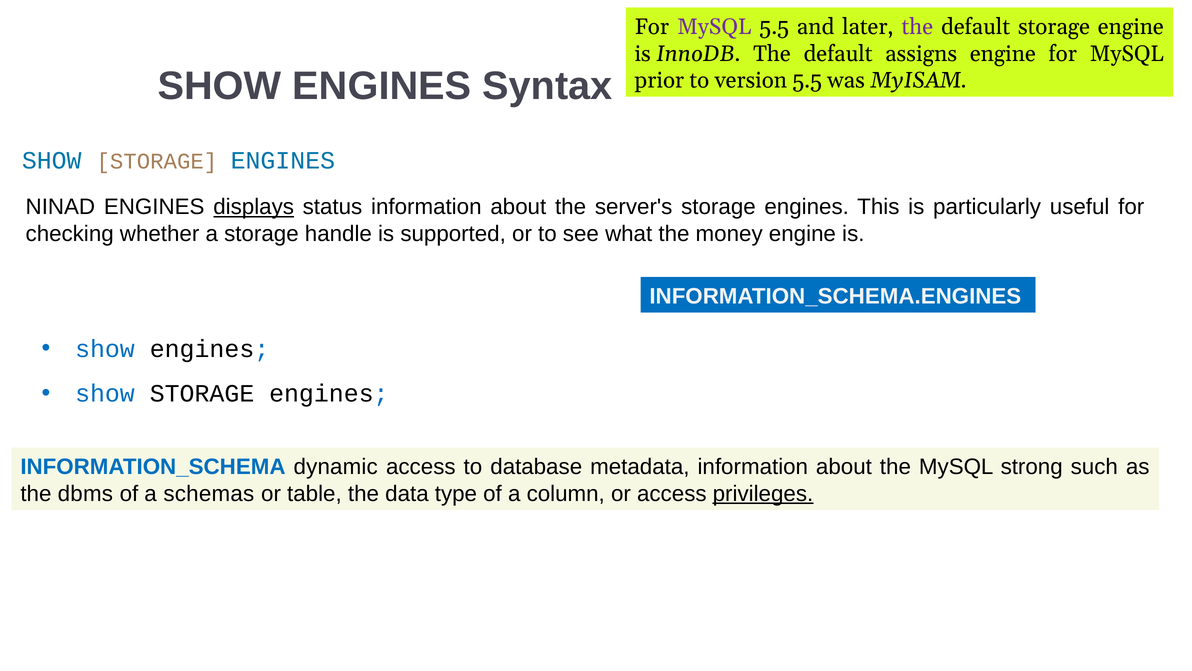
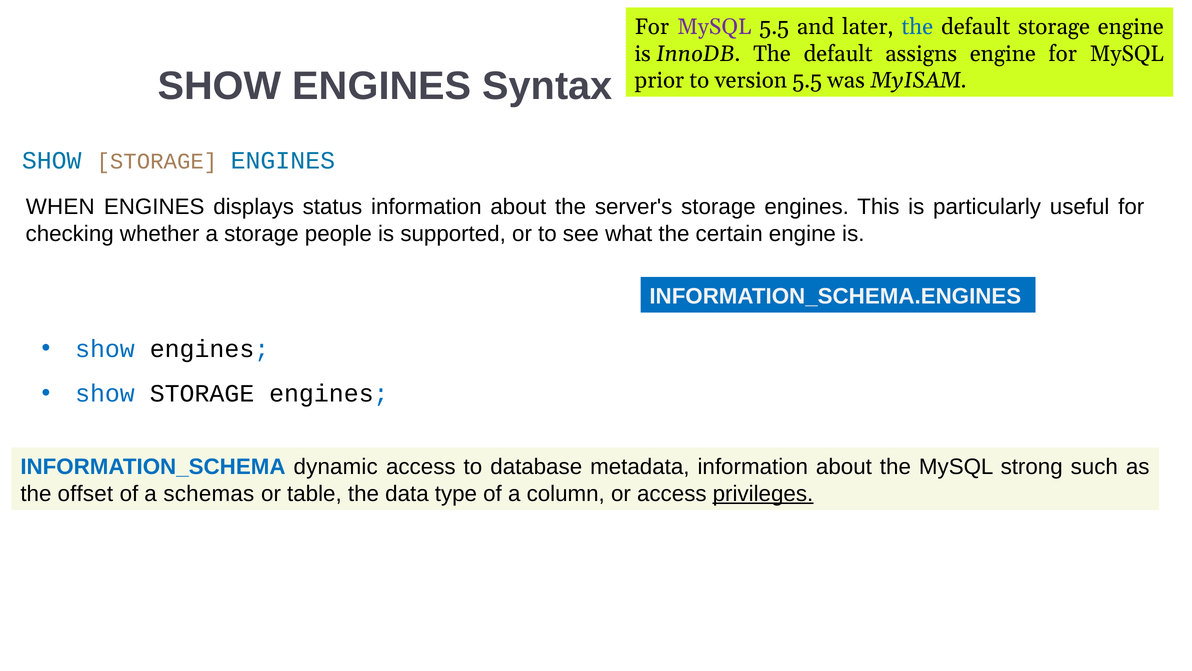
the colour: purple -> blue (917, 27)
NINAD: NINAD -> WHEN (60, 207)
displays underline: present -> none (254, 207)
handle: handle -> people (338, 234)
money: money -> certain (729, 234)
dbms: dbms -> offset (85, 493)
